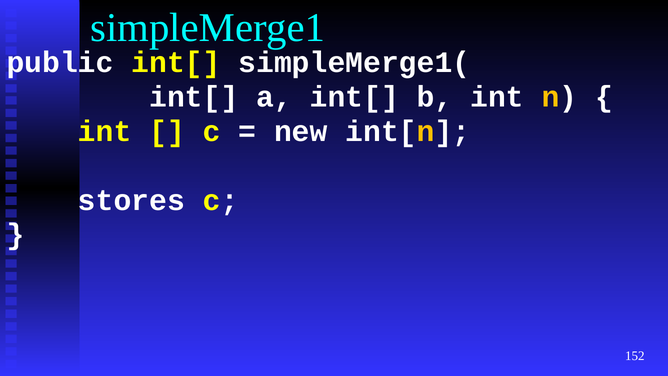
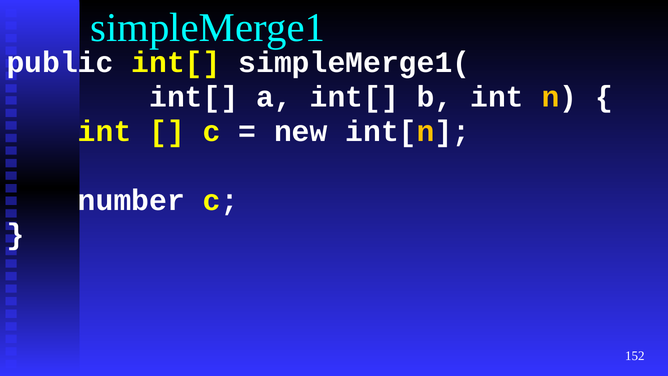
stores: stores -> number (131, 200)
